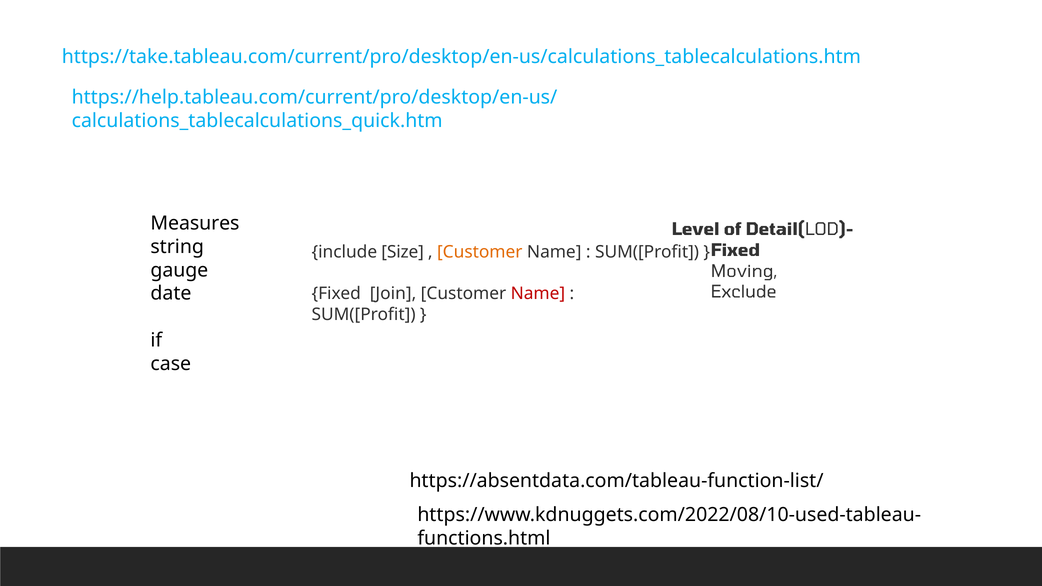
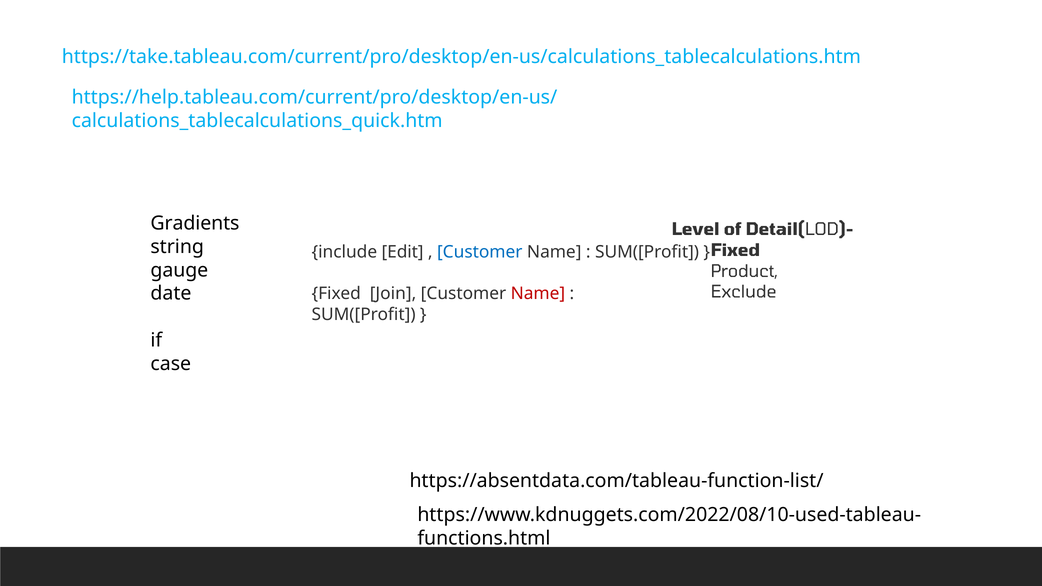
Measures: Measures -> Gradients (195, 223)
Size: Size -> Edit (403, 252)
Customer colour: orange -> blue (480, 252)
Moving: Moving -> Product (744, 271)
